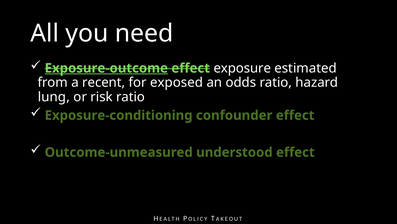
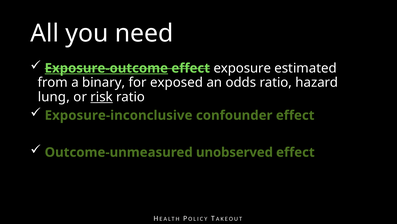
recent: recent -> binary (104, 82)
risk underline: none -> present (102, 97)
Exposure-conditioning: Exposure-conditioning -> Exposure-inconclusive (119, 115)
understood: understood -> unobserved (234, 152)
